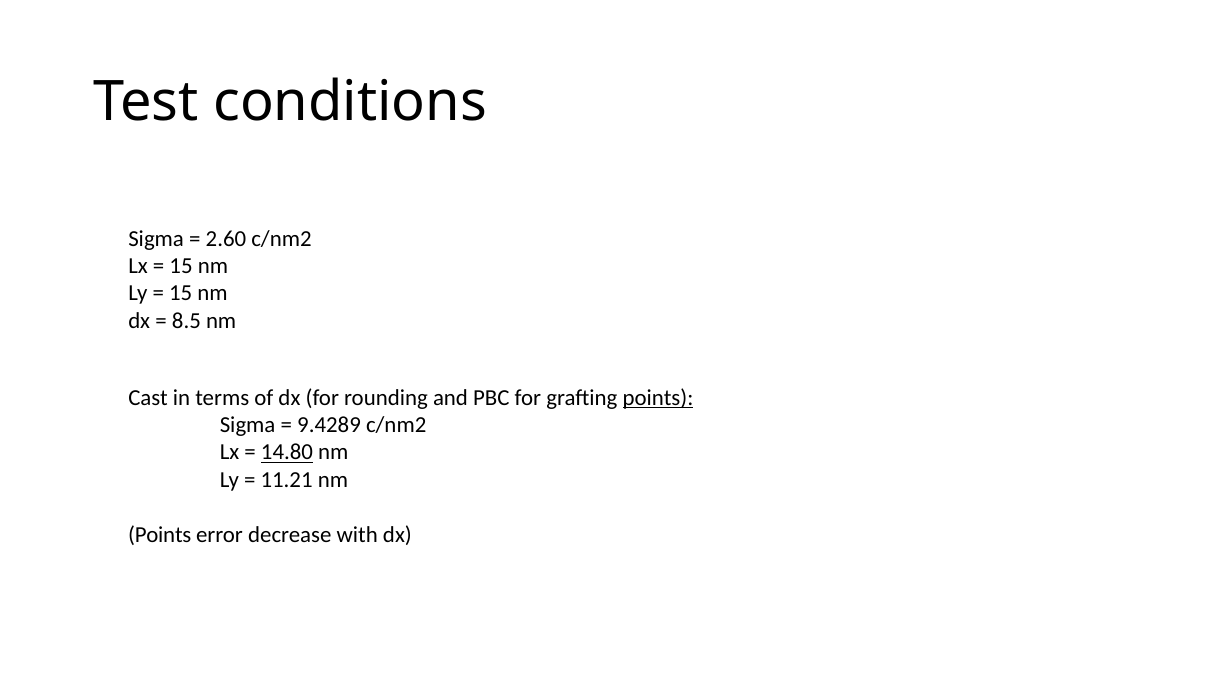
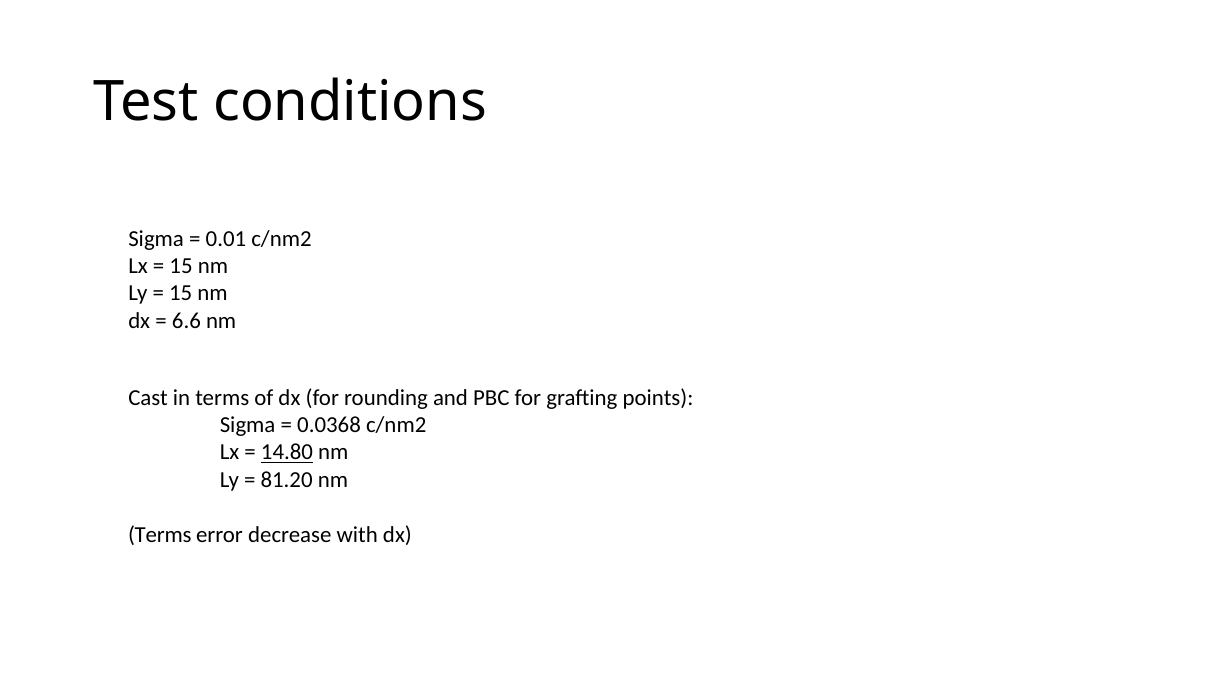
2.60: 2.60 -> 0.01 (226, 239)
8.5: 8.5 -> 6.6 (186, 321)
points underline: present -> none (658, 398)
9.4289: 9.4289 -> 0.0368 (329, 425)
11.21: 11.21 -> 81.20 (287, 480)
Points: Points -> Terms (160, 535)
